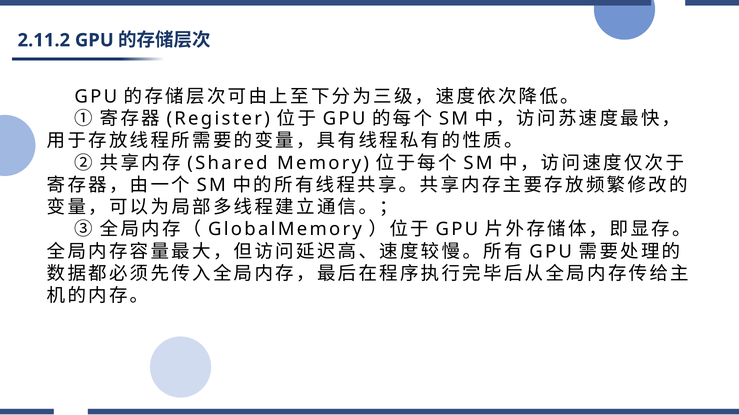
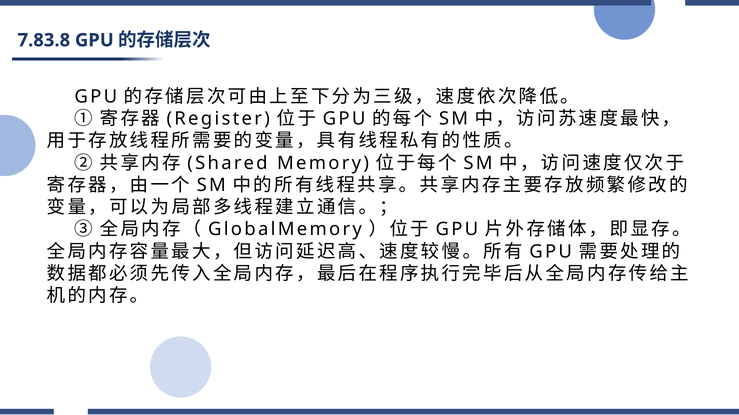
2.11.2: 2.11.2 -> 7.83.8 (44, 40)
